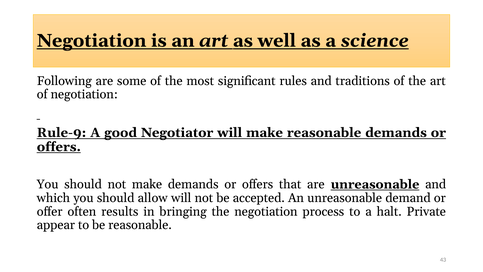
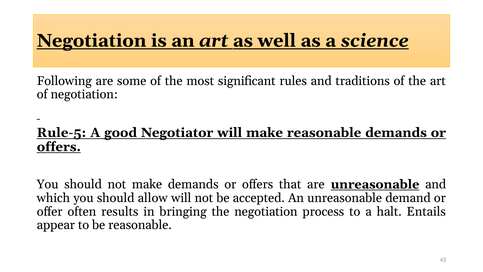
Rule-9: Rule-9 -> Rule-5 (62, 132)
Private: Private -> Entails (426, 211)
